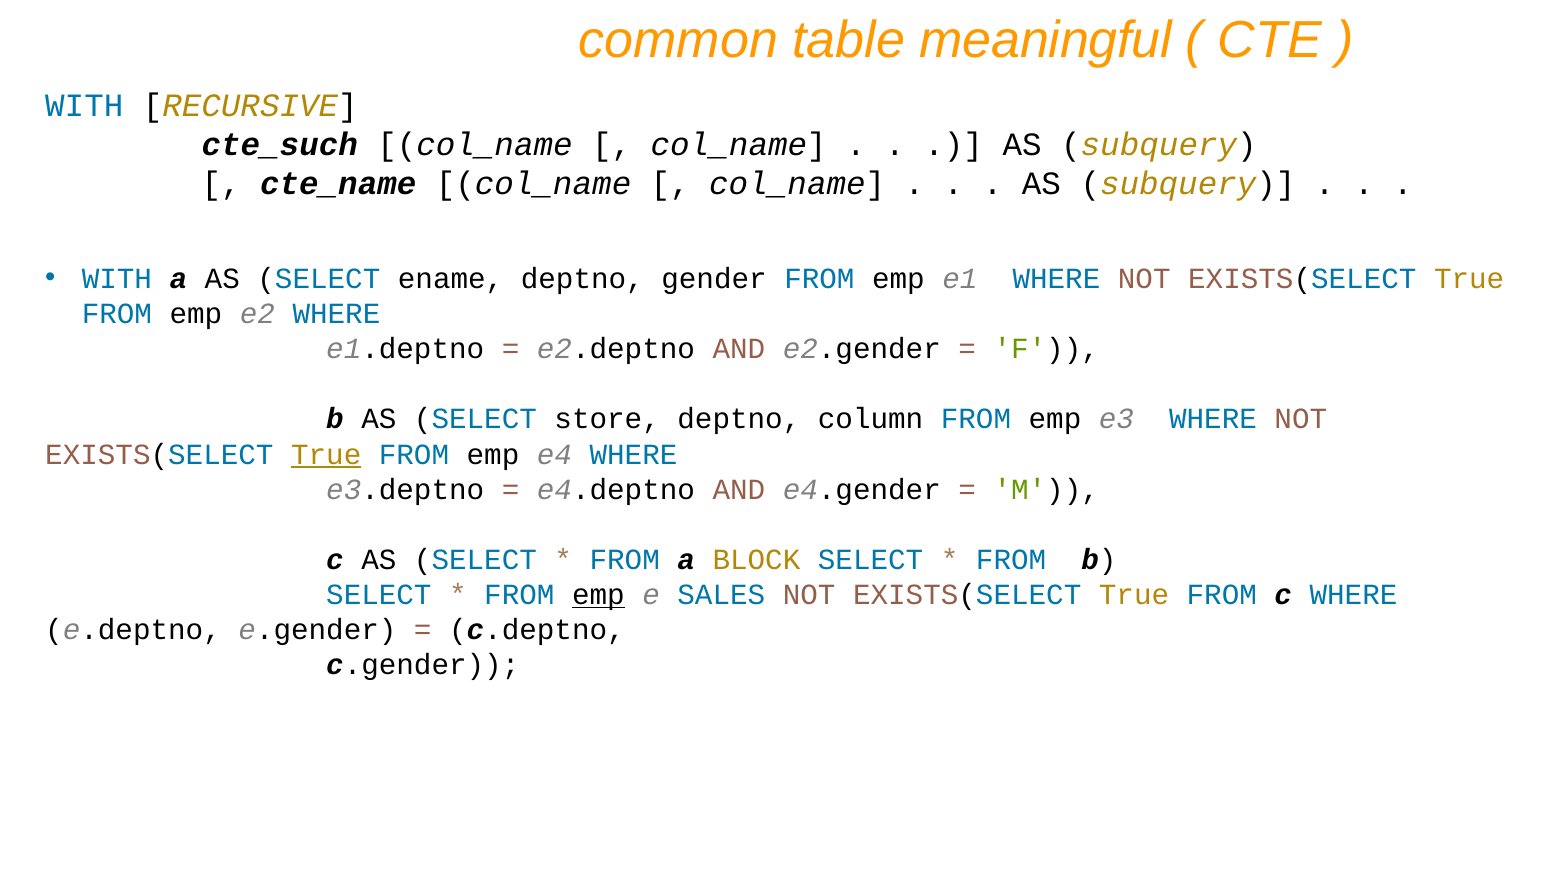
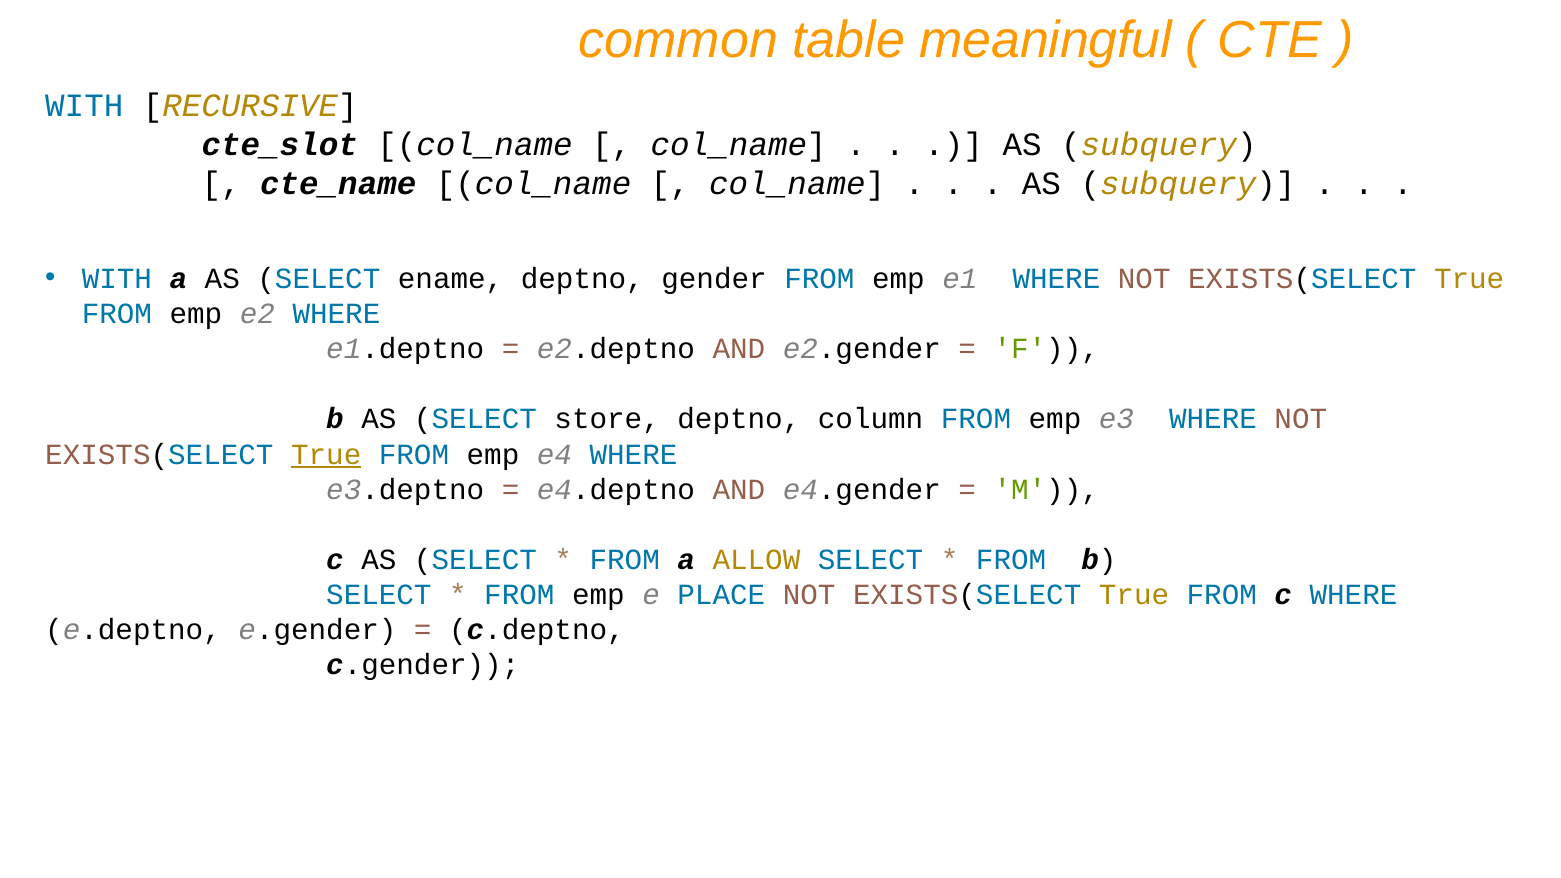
cte_such: cte_such -> cte_slot (280, 145)
BLOCK: BLOCK -> ALLOW (756, 560)
emp underline: present -> none (598, 595)
SALES: SALES -> PLACE (721, 595)
